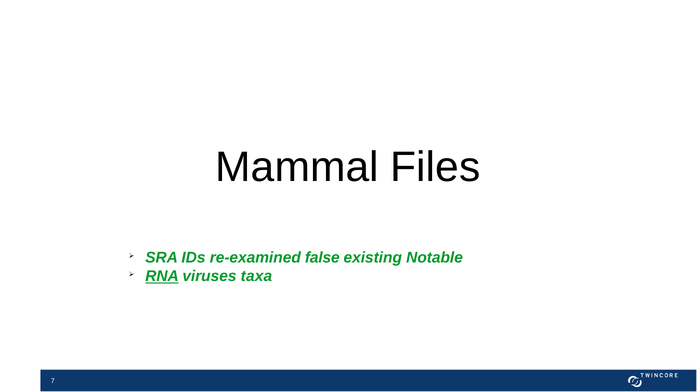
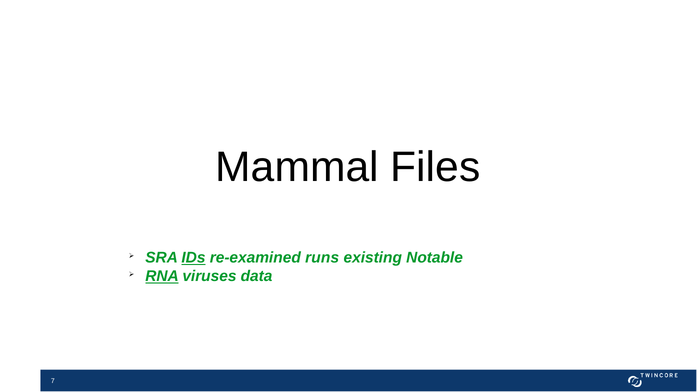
IDs underline: none -> present (193, 258)
false: false -> runs (322, 258)
taxa: taxa -> data (257, 276)
